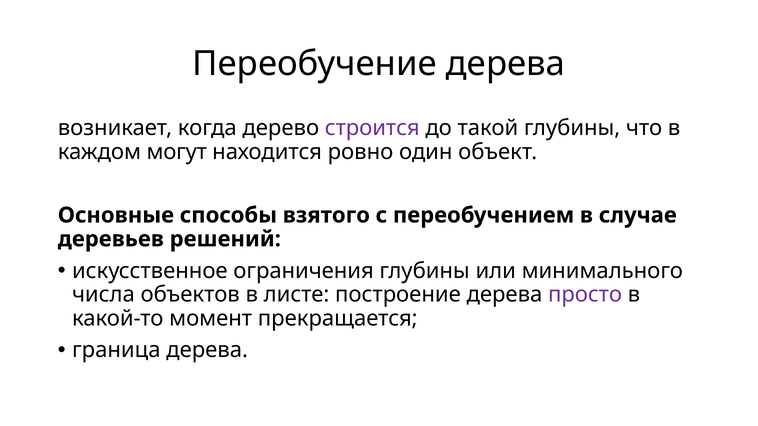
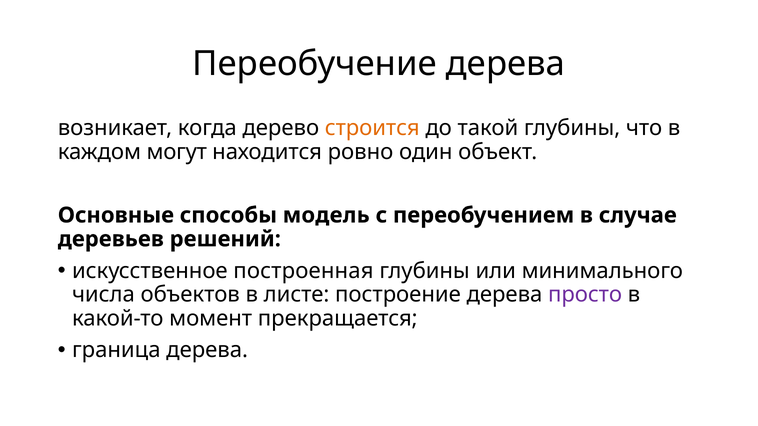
строится colour: purple -> orange (372, 128)
взятого: взятого -> модель (326, 215)
ограничения: ограничения -> построенная (303, 271)
